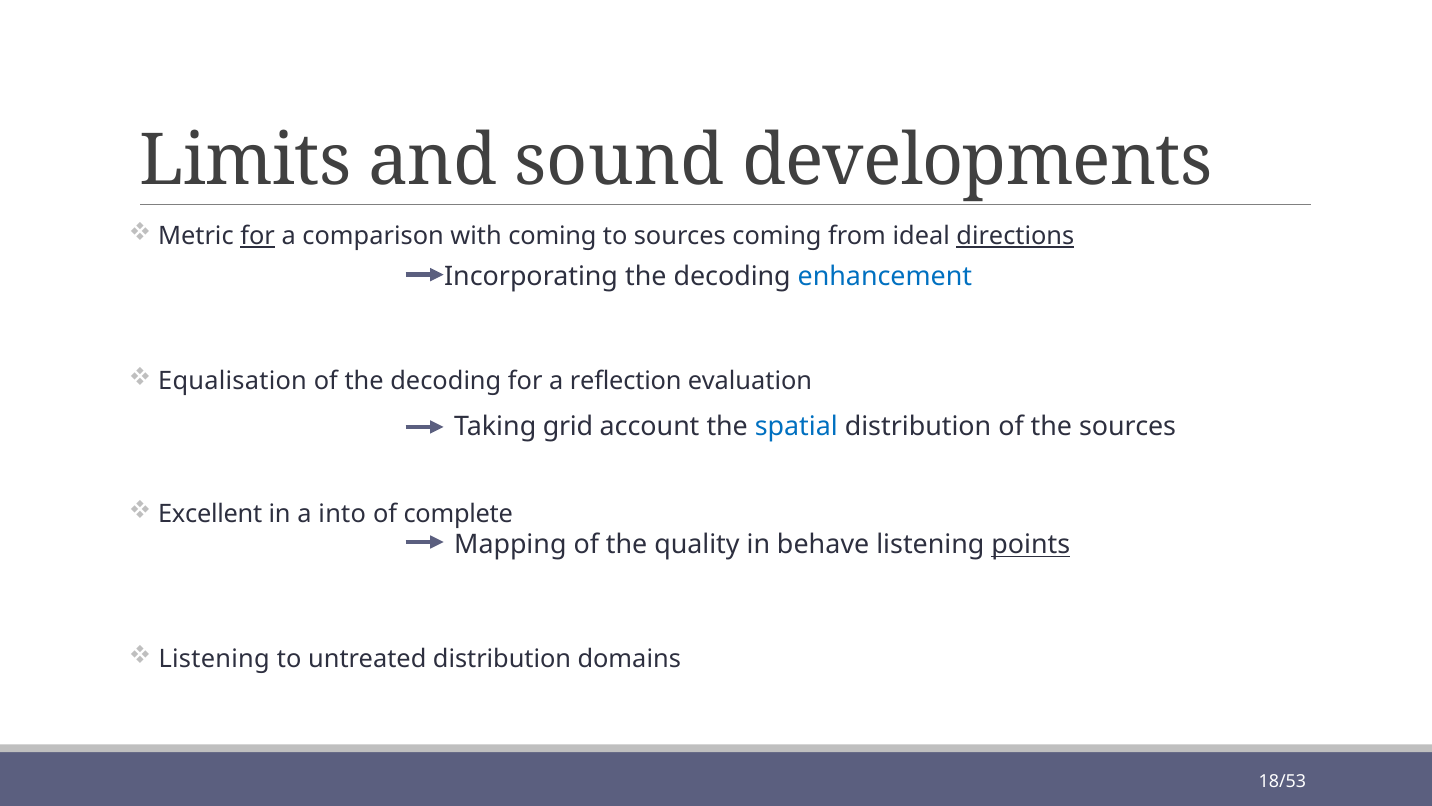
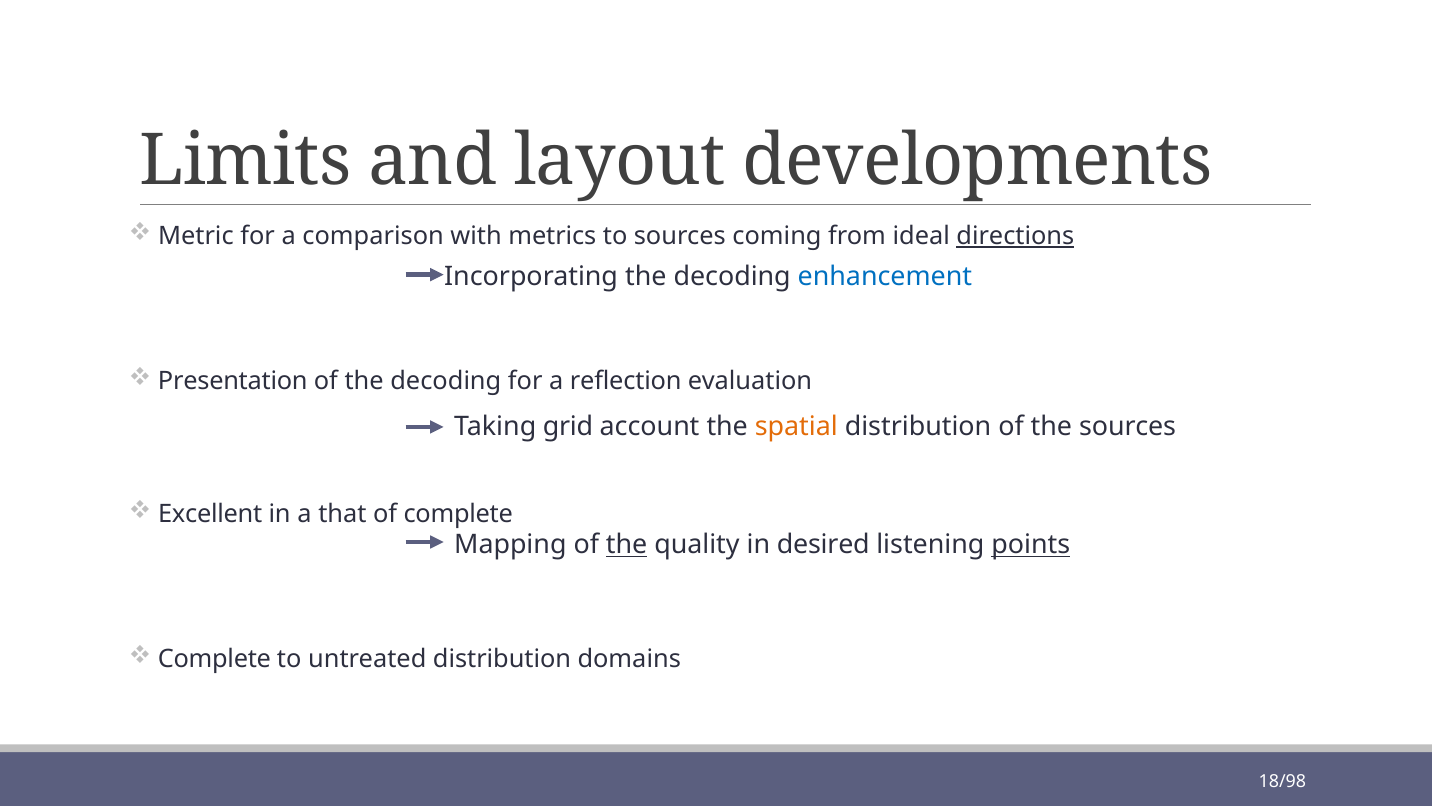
sound: sound -> layout (620, 160)
for underline: present -> none (258, 236)
with coming: coming -> metrics (552, 236)
Equalisation: Equalisation -> Presentation (233, 381)
spatial colour: blue -> orange (796, 426)
into: into -> that (342, 513)
the underline: none -> present (627, 545)
behave: behave -> desired (823, 545)
Listening: Listening -> Complete (214, 658)
18/53: 18/53 -> 18/98 (1282, 781)
